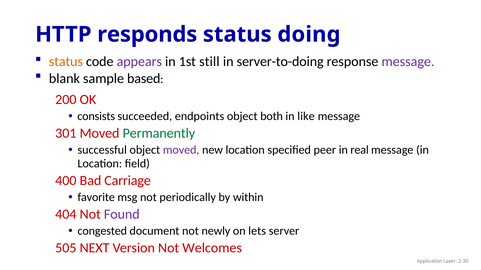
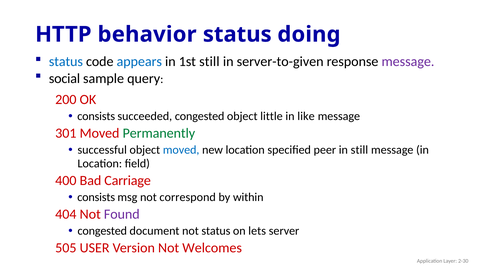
responds: responds -> behavior (147, 34)
status colour: orange -> blue (66, 62)
appears colour: purple -> blue (139, 62)
server-to-doing: server-to-doing -> server-to-given (280, 62)
blank: blank -> social (64, 79)
based: based -> query (144, 79)
succeeded endpoints: endpoints -> congested (200, 116)
both: both -> little (271, 116)
moved colour: purple -> blue (181, 150)
in real: real -> still (359, 150)
favorite: favorite -> consists (96, 198)
periodically: periodically -> correspond (188, 198)
not newly: newly -> status (216, 231)
NEXT: NEXT -> USER (95, 248)
